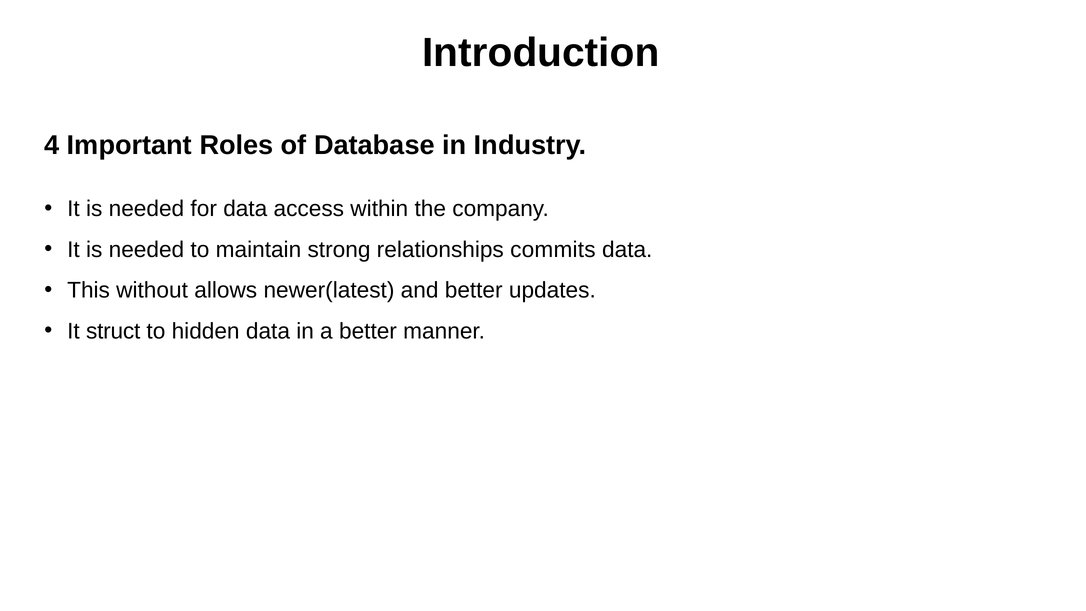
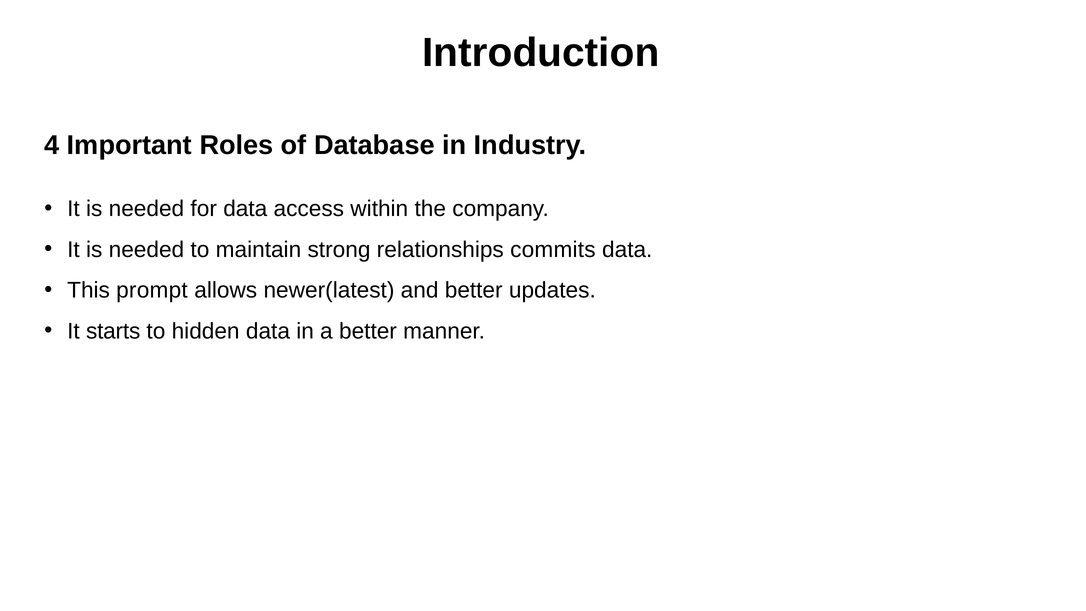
without: without -> prompt (152, 290)
struct: struct -> starts (113, 331)
